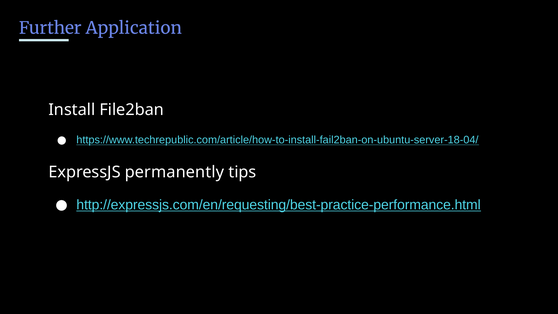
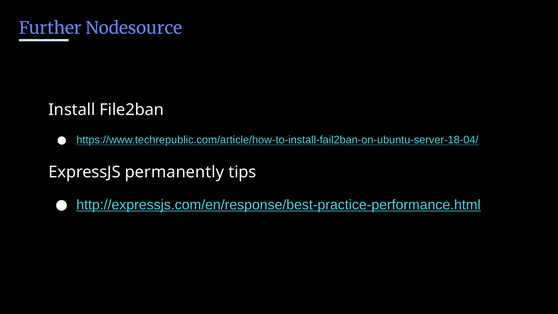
Application: Application -> Nodesource (134, 28)
http://expressjs.com/en/requesting/best-practice-performance.html: http://expressjs.com/en/requesting/best-practice-performance.html -> http://expressjs.com/en/response/best-practice-performance.html (279, 205)
